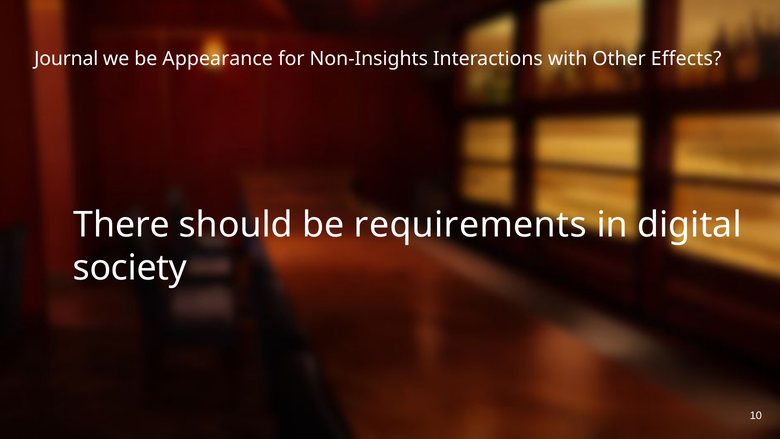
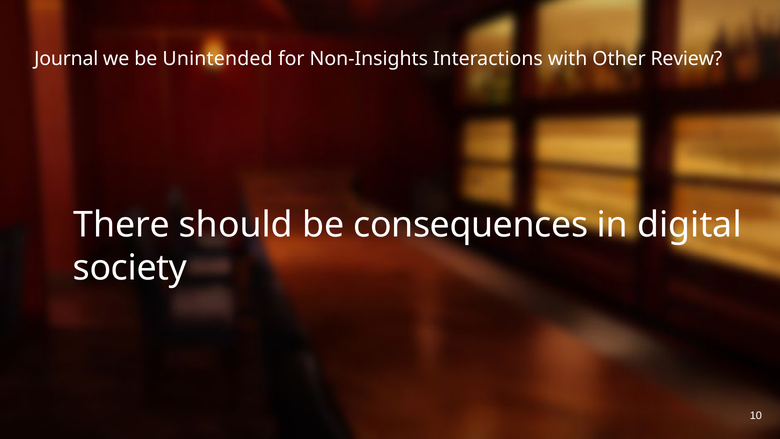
Appearance: Appearance -> Unintended (218, 59)
Effects: Effects -> Review (686, 59)
requirements: requirements -> consequences (471, 225)
